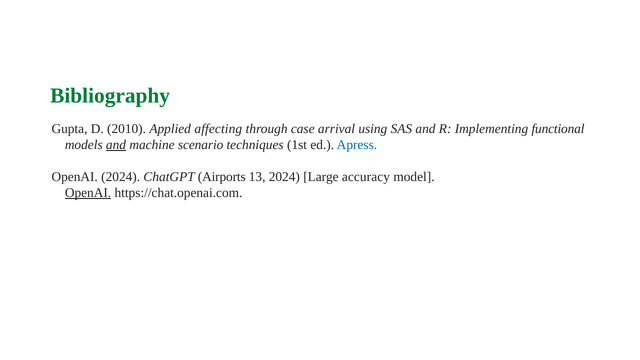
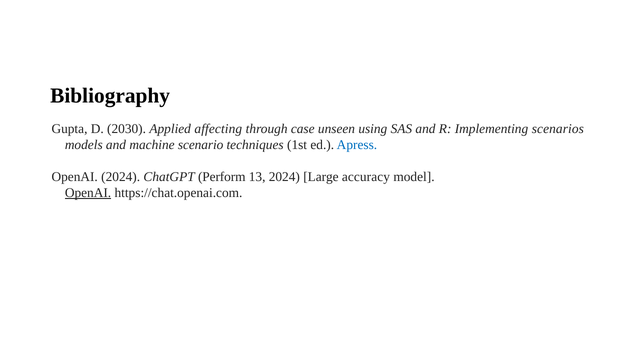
Bibliography colour: green -> black (110, 96)
2010: 2010 -> 2030 (127, 129)
arrival: arrival -> unseen (336, 129)
functional: functional -> scenarios (558, 129)
and underline: present -> none (116, 145)
Airports: Airports -> Perform (222, 177)
